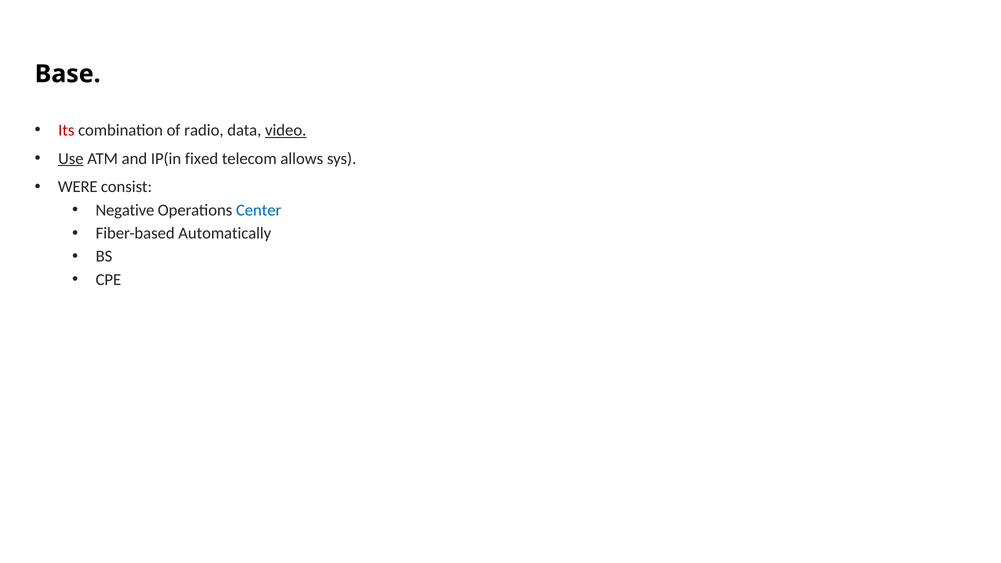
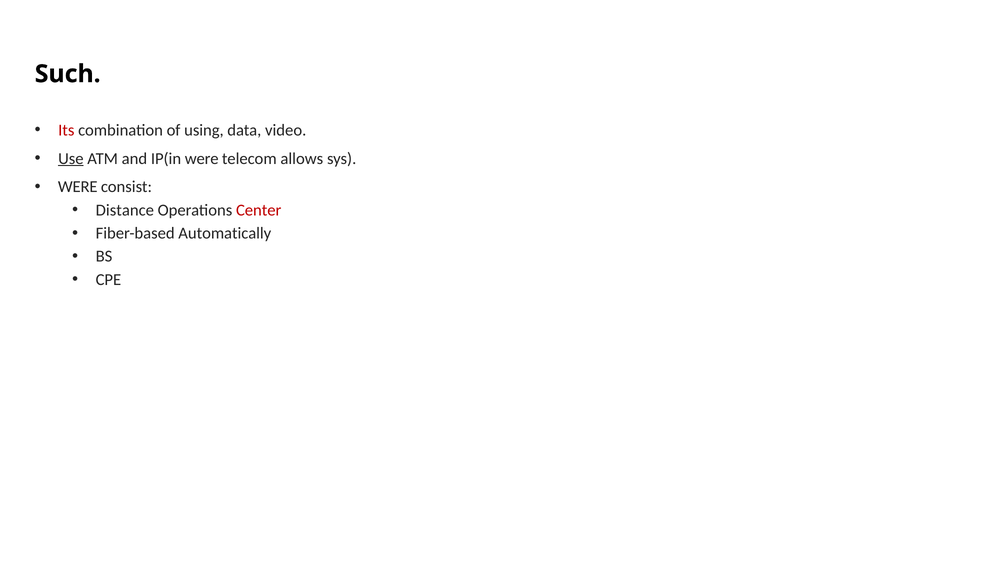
Base: Base -> Such (68, 74)
radio: radio -> using (204, 130)
video underline: present -> none (286, 130)
IP(in fixed: fixed -> were (202, 159)
Negative: Negative -> Distance (125, 210)
Center colour: blue -> red (259, 210)
